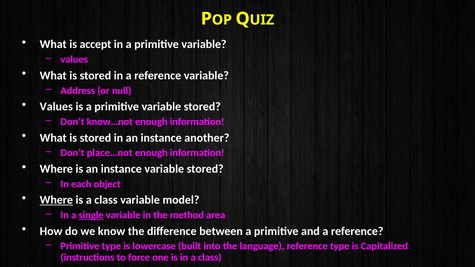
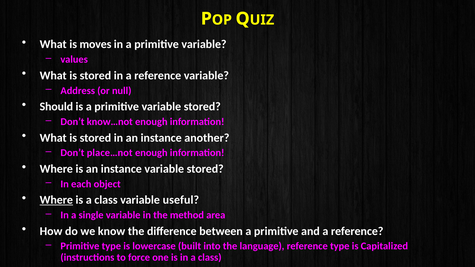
accept: accept -> moves (95, 44)
Values: Values -> Should (56, 107)
model: model -> useful (181, 200)
single underline: present -> none (91, 215)
